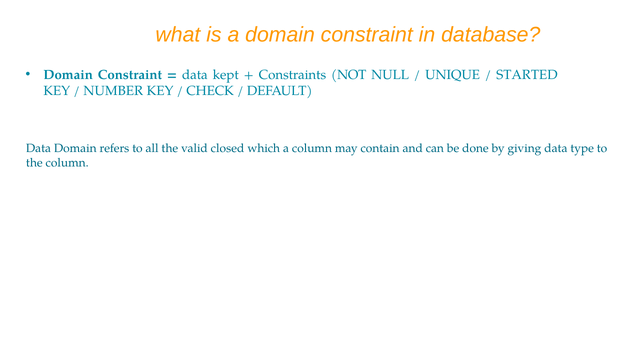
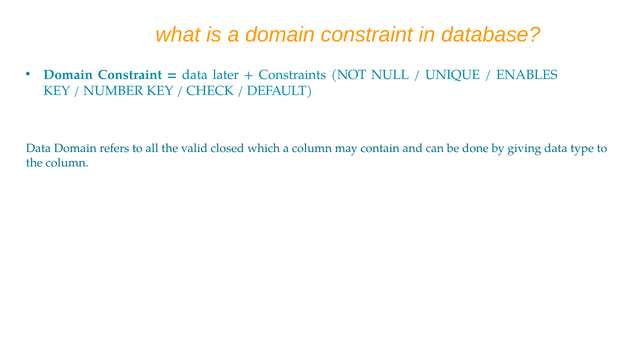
kept: kept -> later (226, 75)
STARTED: STARTED -> ENABLES (527, 75)
